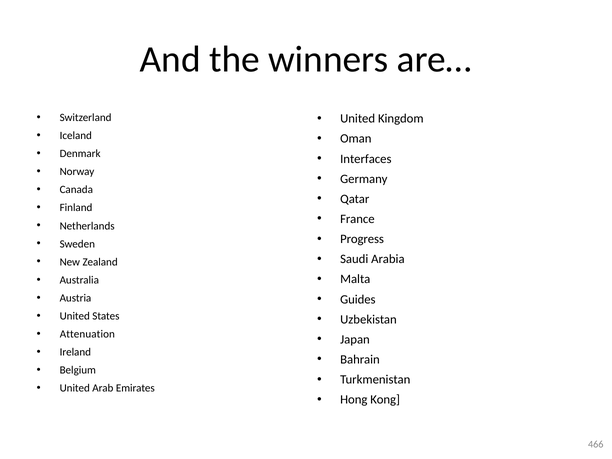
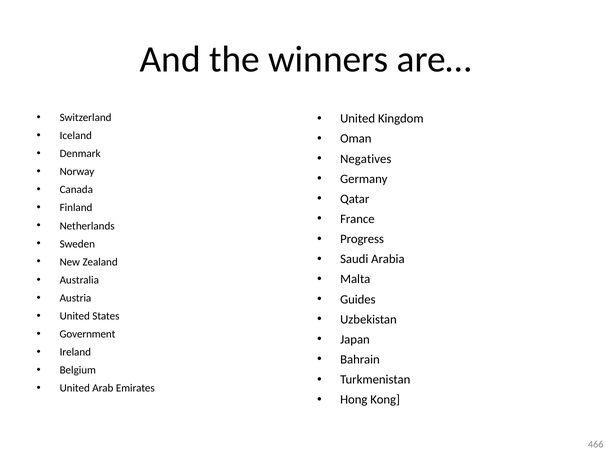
Interfaces: Interfaces -> Negatives (366, 159)
Attenuation: Attenuation -> Government (87, 334)
